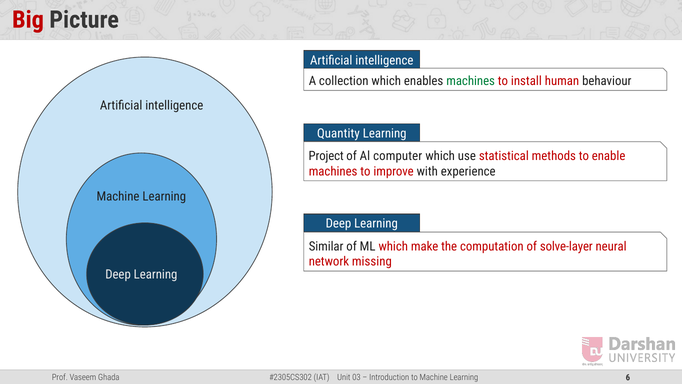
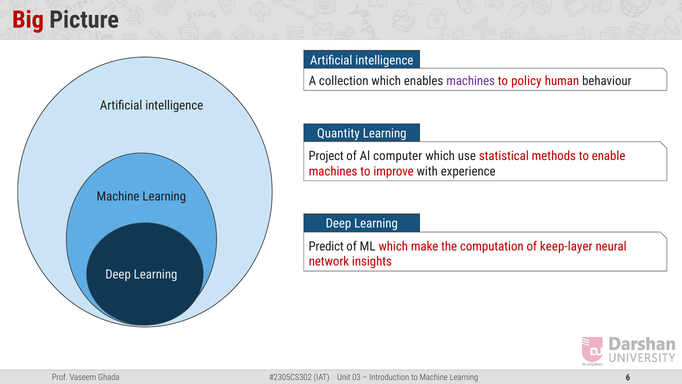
machines colour: green -> purple (471, 81)
install: install -> policy (526, 81)
Similar: Similar -> Predict (326, 246)
solve-layer: solve-layer -> keep-layer (566, 246)
missing: missing -> insights (372, 262)
